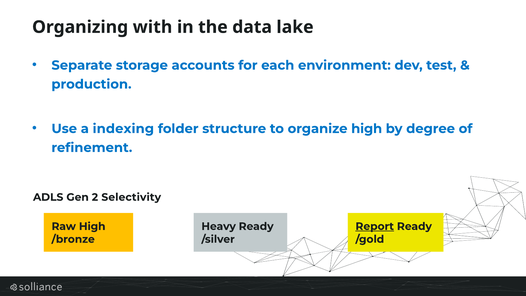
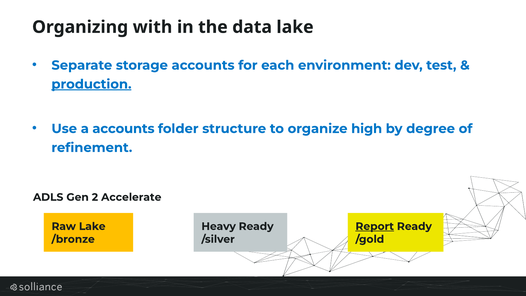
production underline: none -> present (91, 84)
a indexing: indexing -> accounts (123, 129)
Selectivity: Selectivity -> Accelerate (131, 197)
Raw High: High -> Lake (92, 226)
